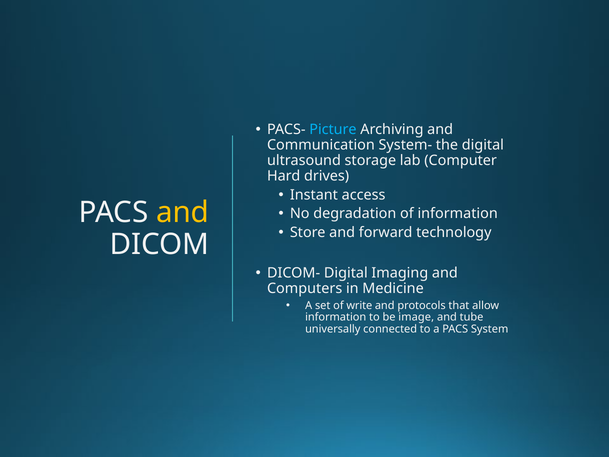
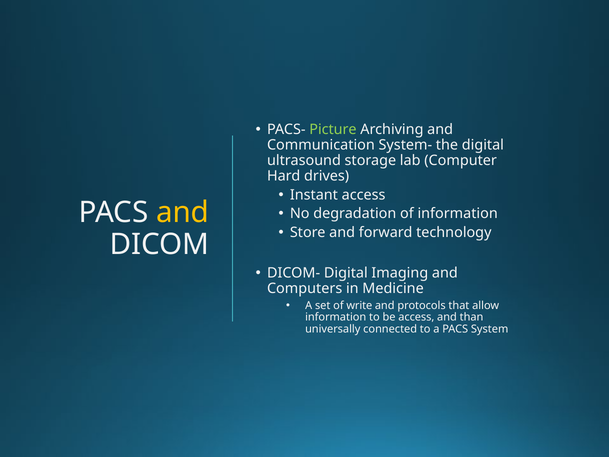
Picture colour: light blue -> light green (333, 129)
be image: image -> access (416, 317)
tube: tube -> than (472, 317)
